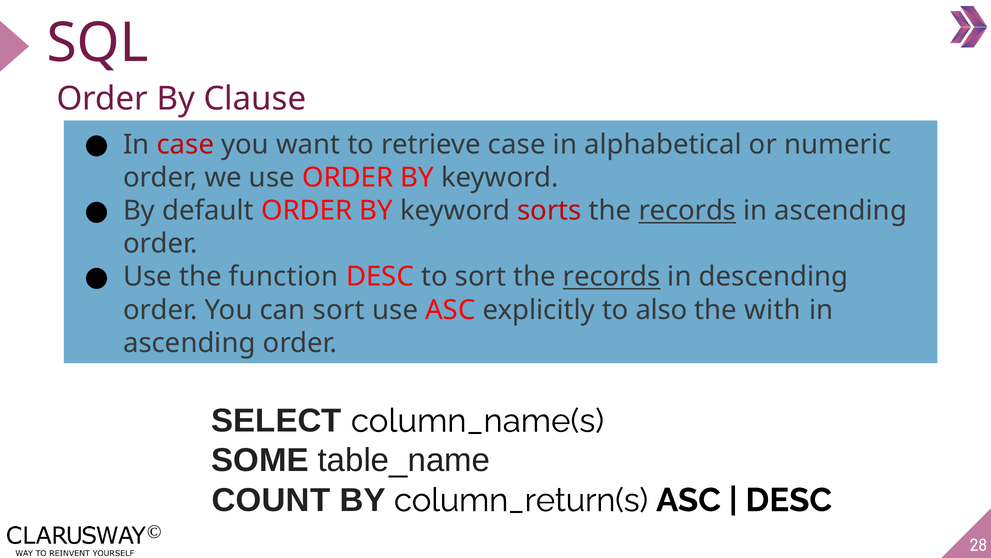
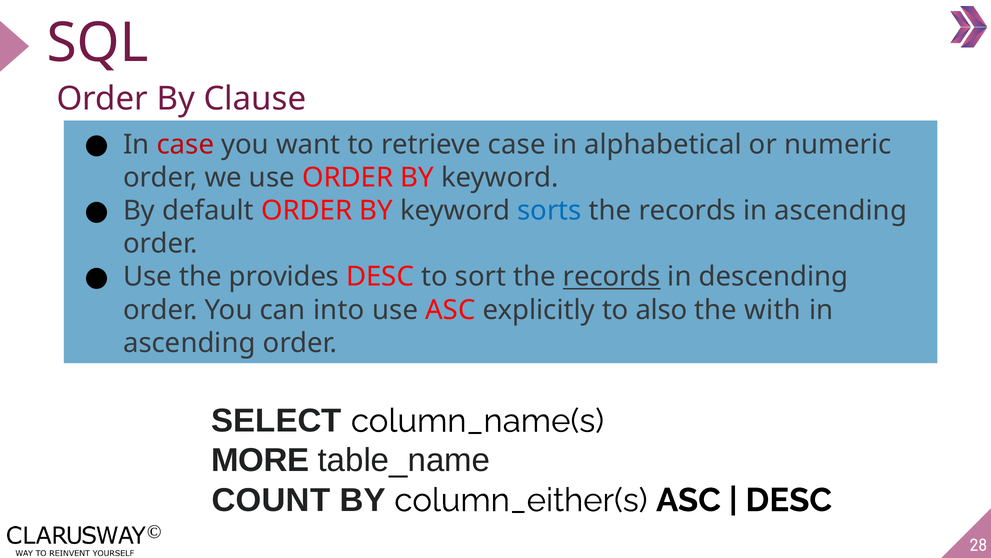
sorts colour: red -> blue (549, 211)
records underline: present -> none (687, 211)
function: function -> provides (284, 277)
can sort: sort -> into (339, 310)
SOME: SOME -> MORE (260, 460)
column_return(s: column_return(s -> column_either(s (521, 500)
